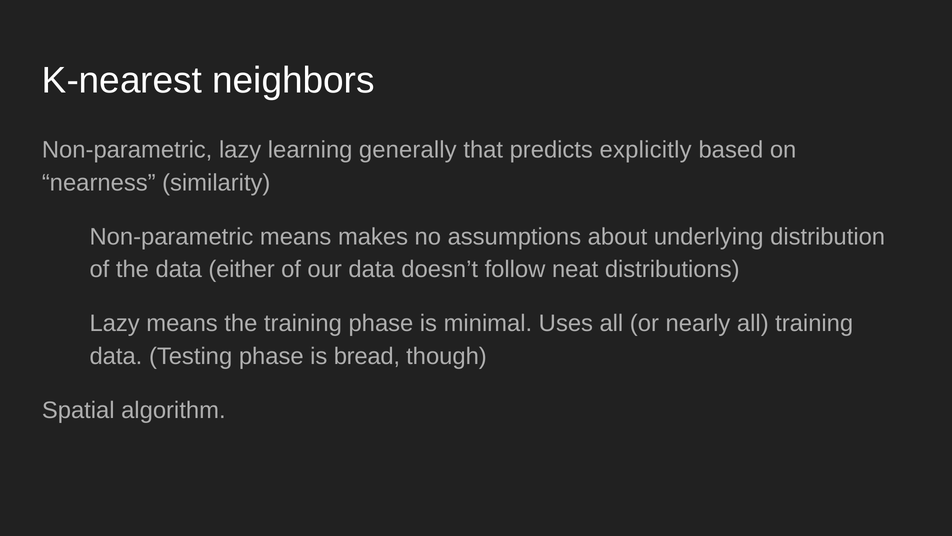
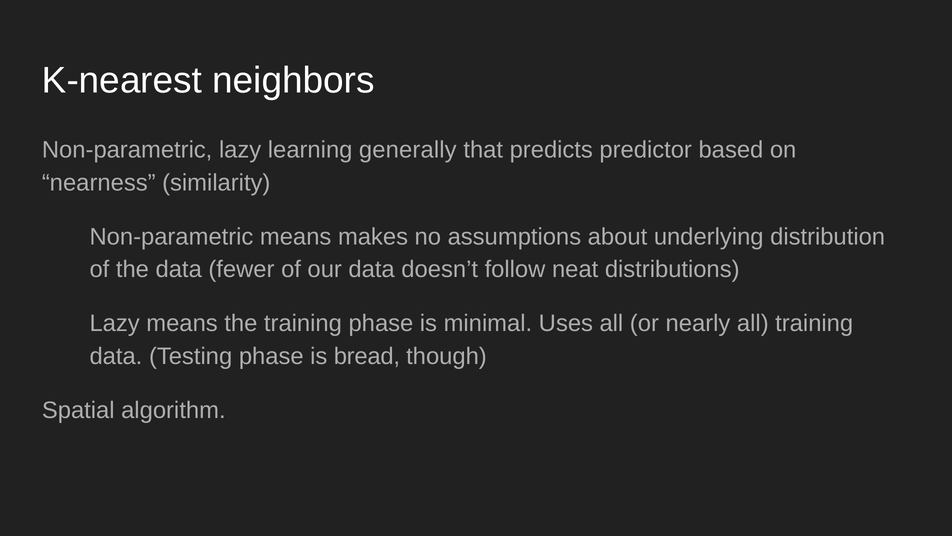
explicitly: explicitly -> predictor (646, 150)
either: either -> fewer (241, 269)
